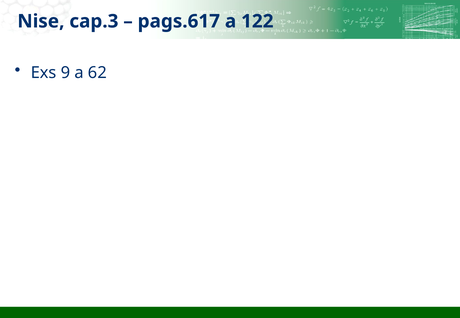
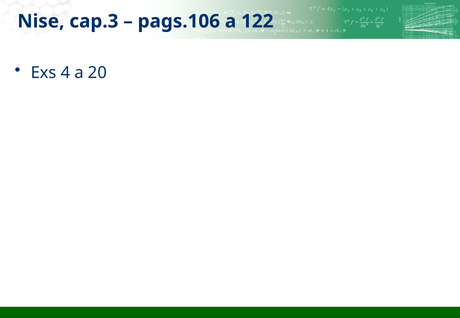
pags.617: pags.617 -> pags.106 (179, 21)
9: 9 -> 4 (65, 73)
62: 62 -> 20 (97, 73)
